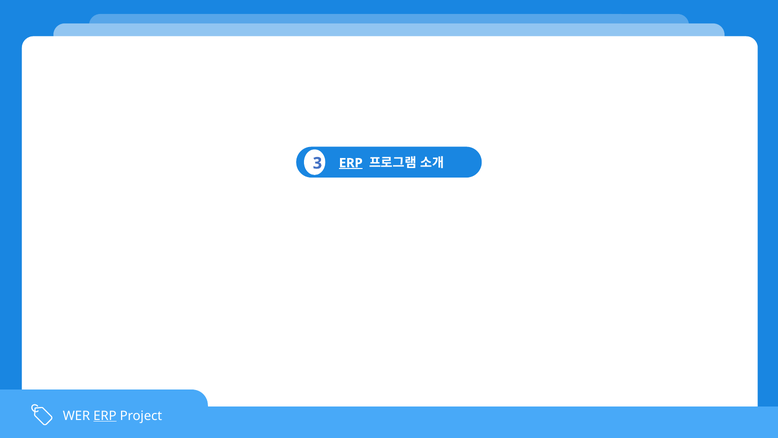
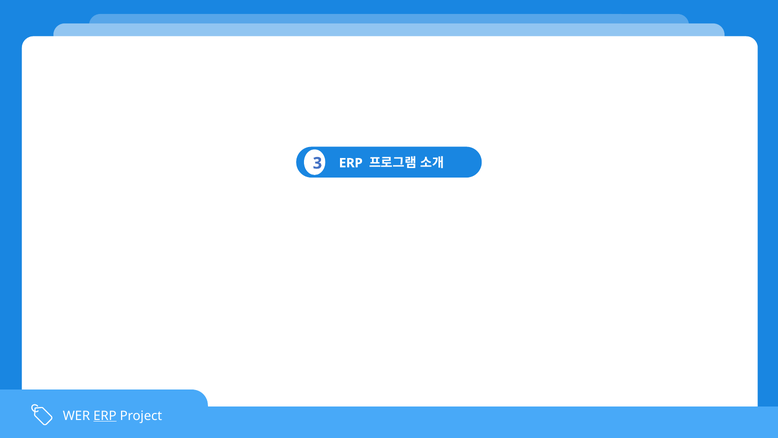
ERP underline: present -> none (351, 163)
